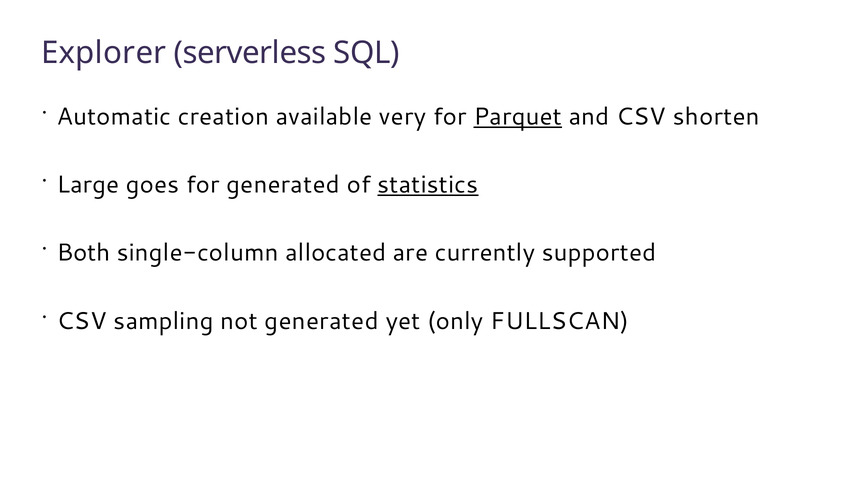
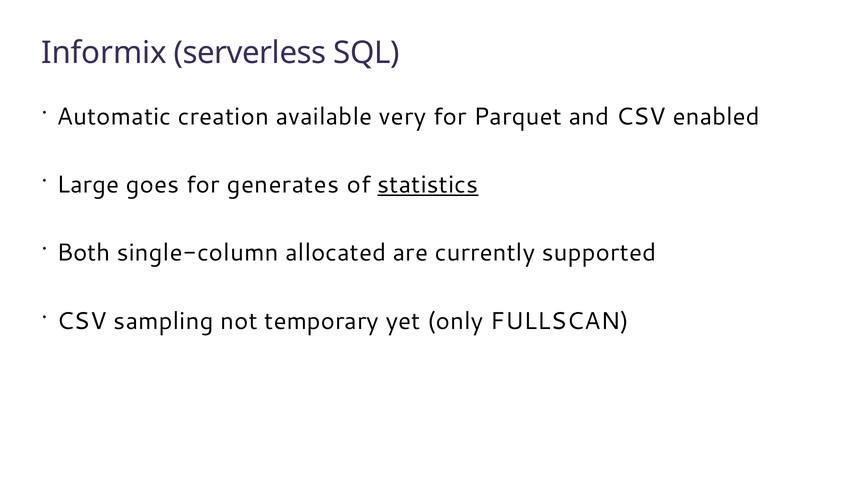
Explorer: Explorer -> Informix (104, 53)
Parquet underline: present -> none (518, 116)
shorten: shorten -> enabled (716, 116)
for generated: generated -> generates (283, 185)
not generated: generated -> temporary (322, 321)
